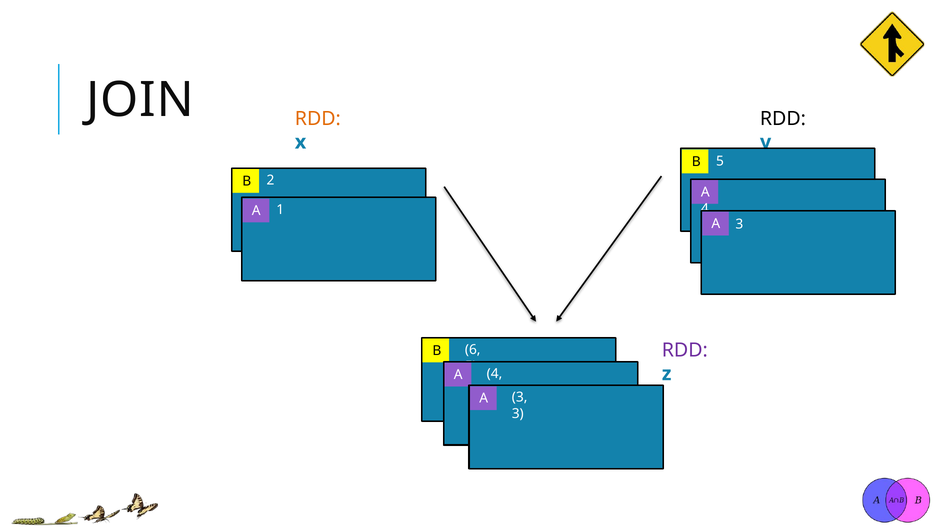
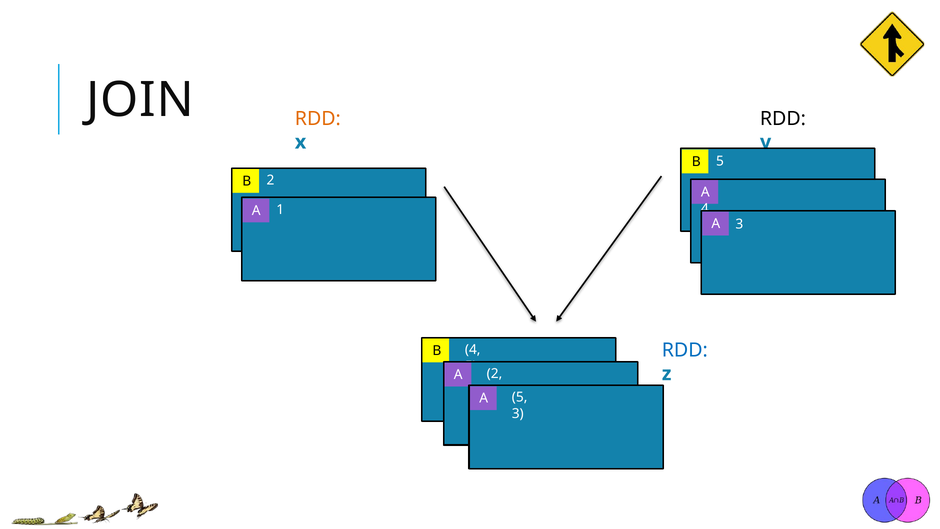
RDD colour: purple -> blue (685, 350)
6: 6 -> 4 (473, 350)
4: 4 -> 2 (495, 373)
3: 3 -> 5 (520, 397)
